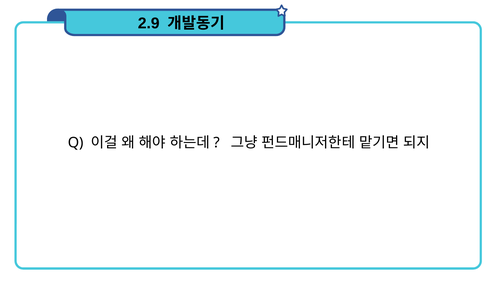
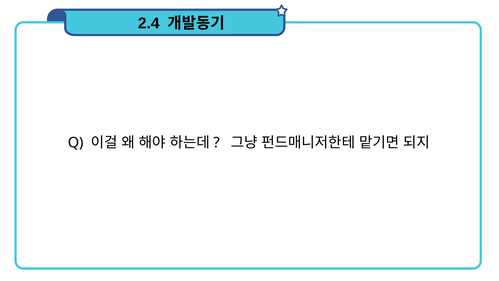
2.9: 2.9 -> 2.4 (149, 23)
